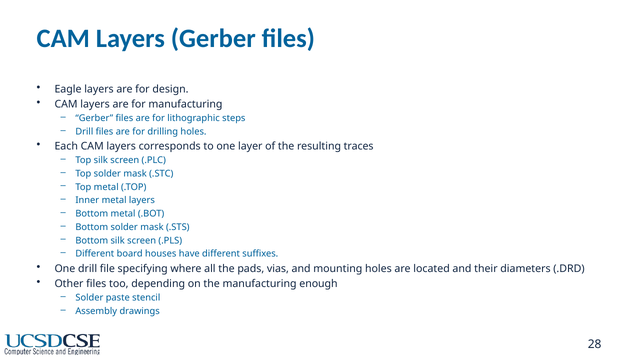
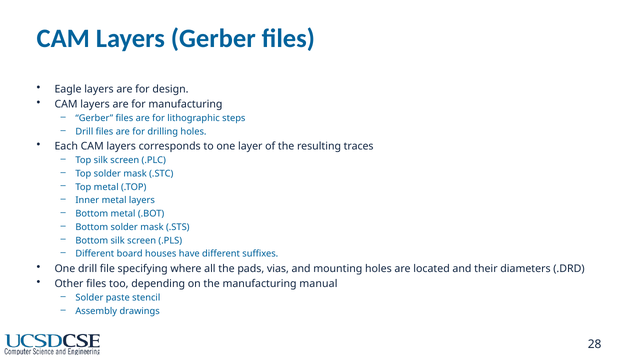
enough: enough -> manual (318, 284)
